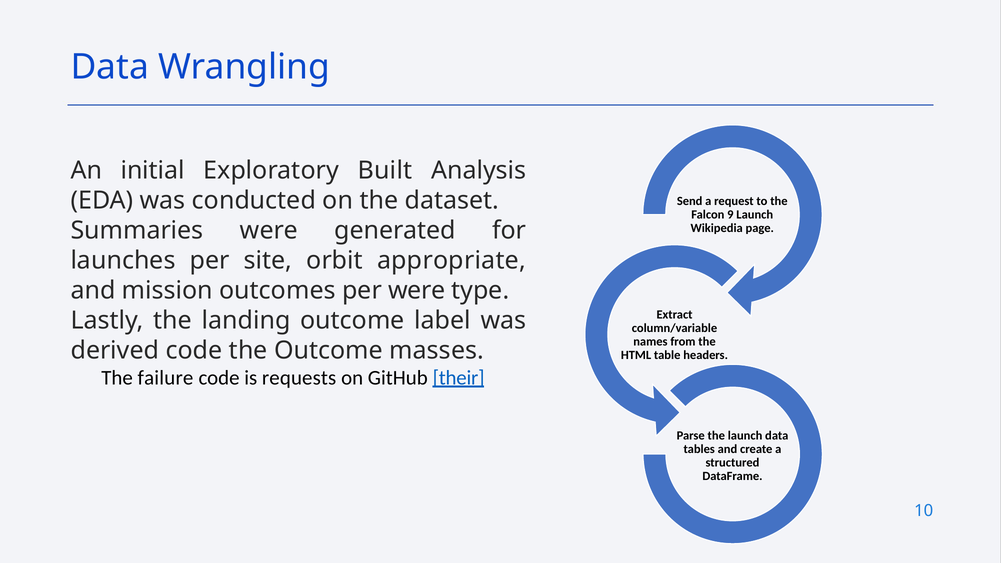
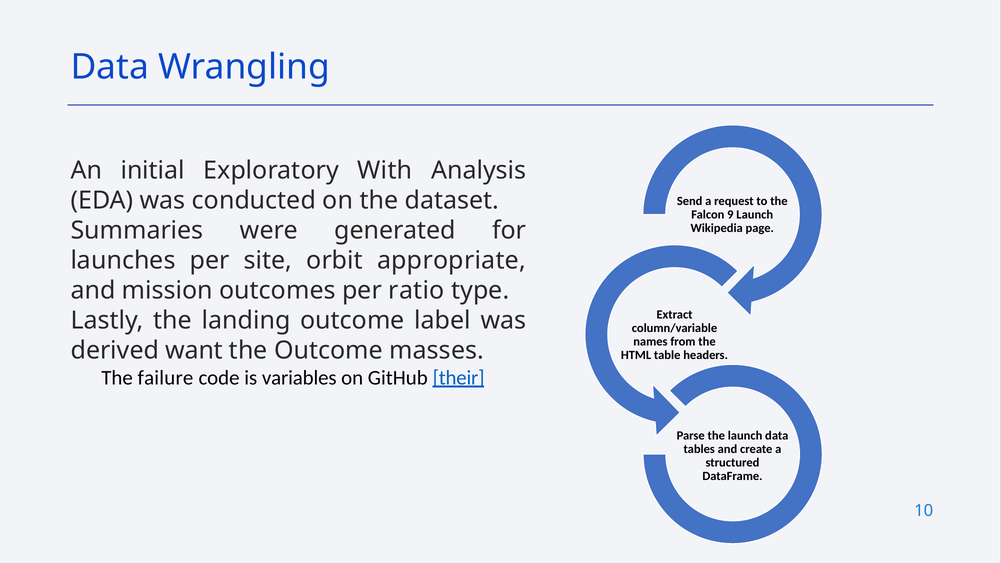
Built: Built -> With (385, 170)
per were: were -> ratio (417, 290)
derived code: code -> want (194, 351)
requests: requests -> variables (299, 378)
